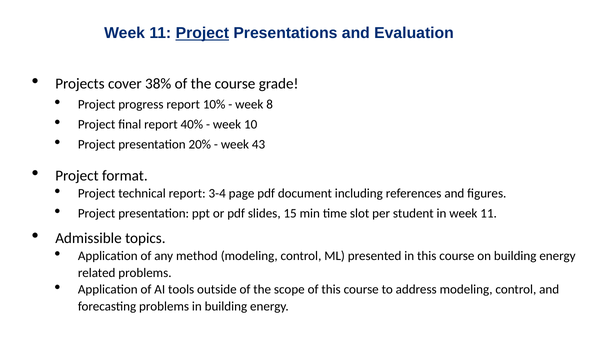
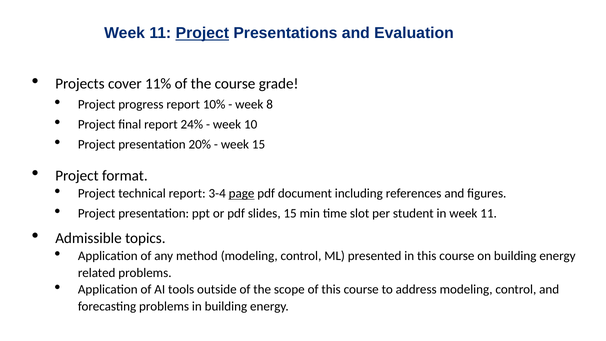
38%: 38% -> 11% (158, 84)
40%: 40% -> 24% (192, 125)
week 43: 43 -> 15 (259, 144)
page underline: none -> present (242, 194)
